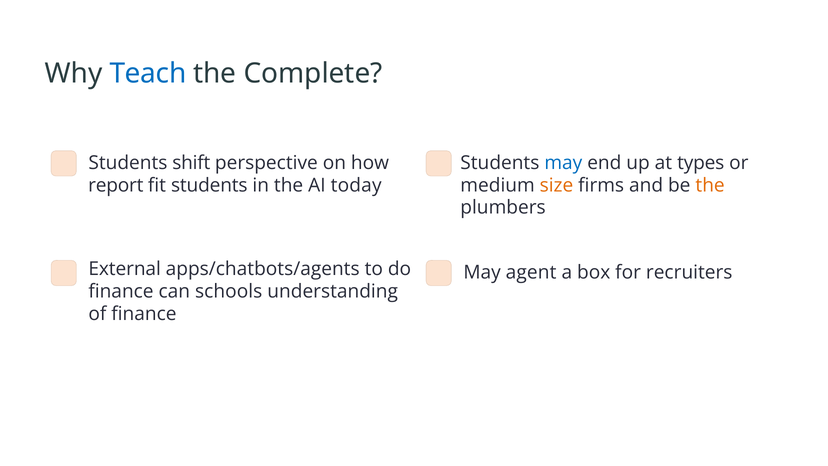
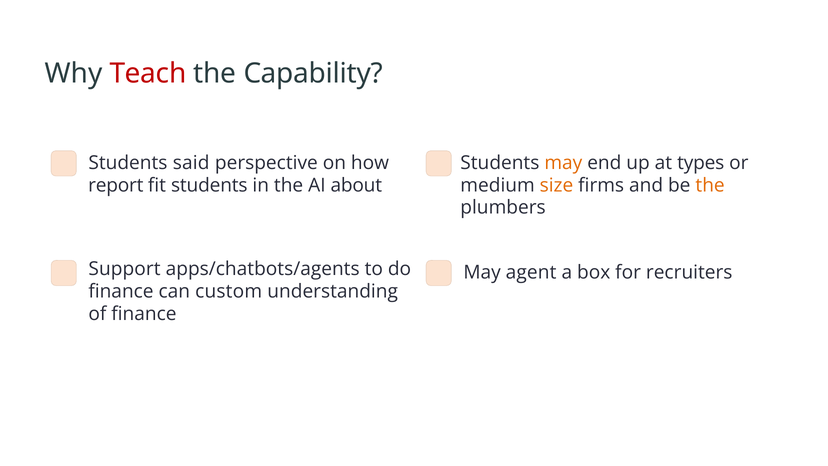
Teach colour: blue -> red (148, 74)
Complete: Complete -> Capability (313, 74)
shift: shift -> said (191, 163)
may colour: blue -> orange (563, 163)
today: today -> about (356, 185)
External: External -> Support (125, 269)
schools: schools -> custom (229, 291)
